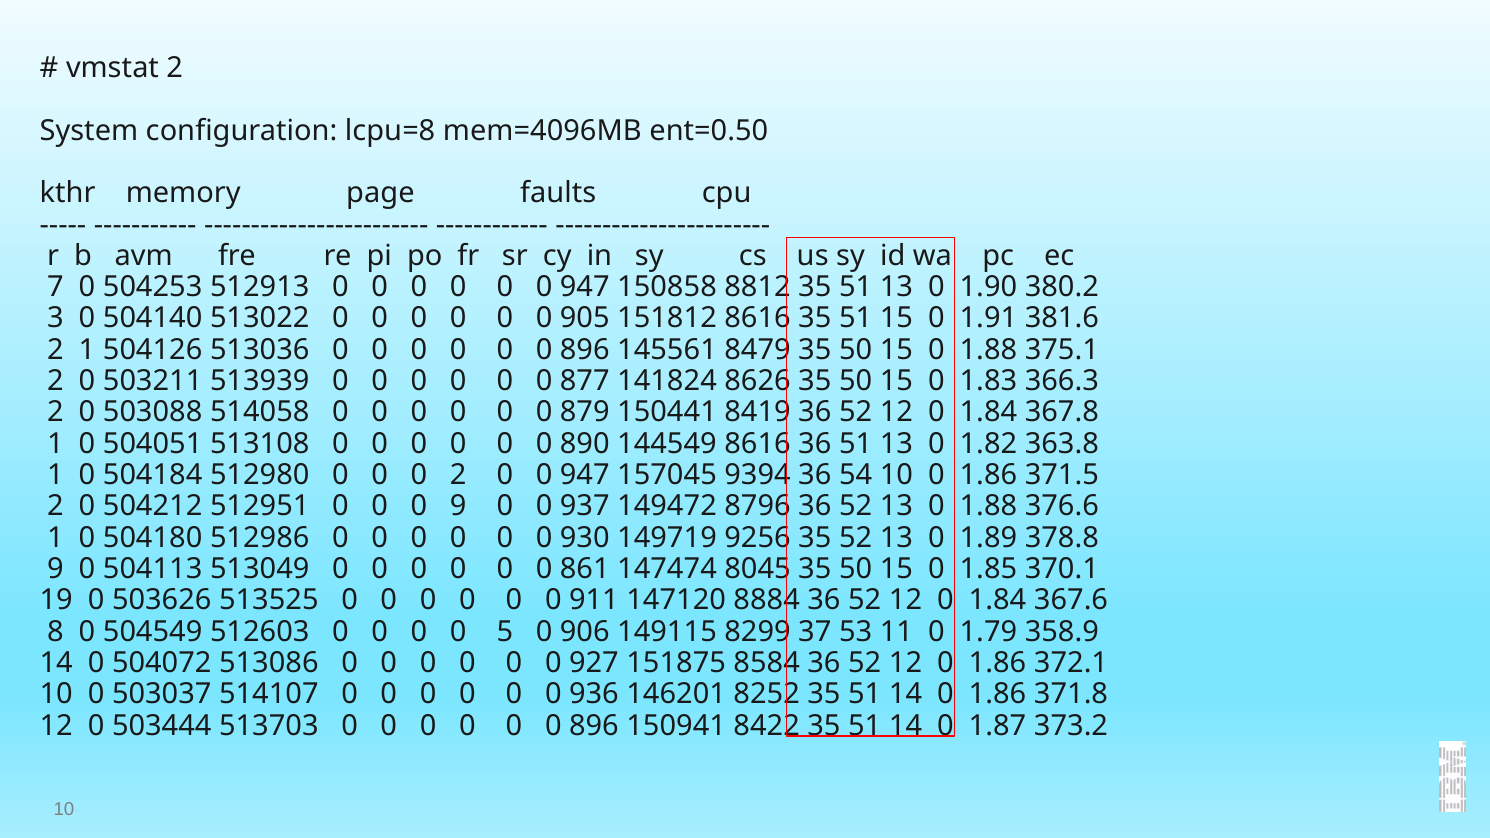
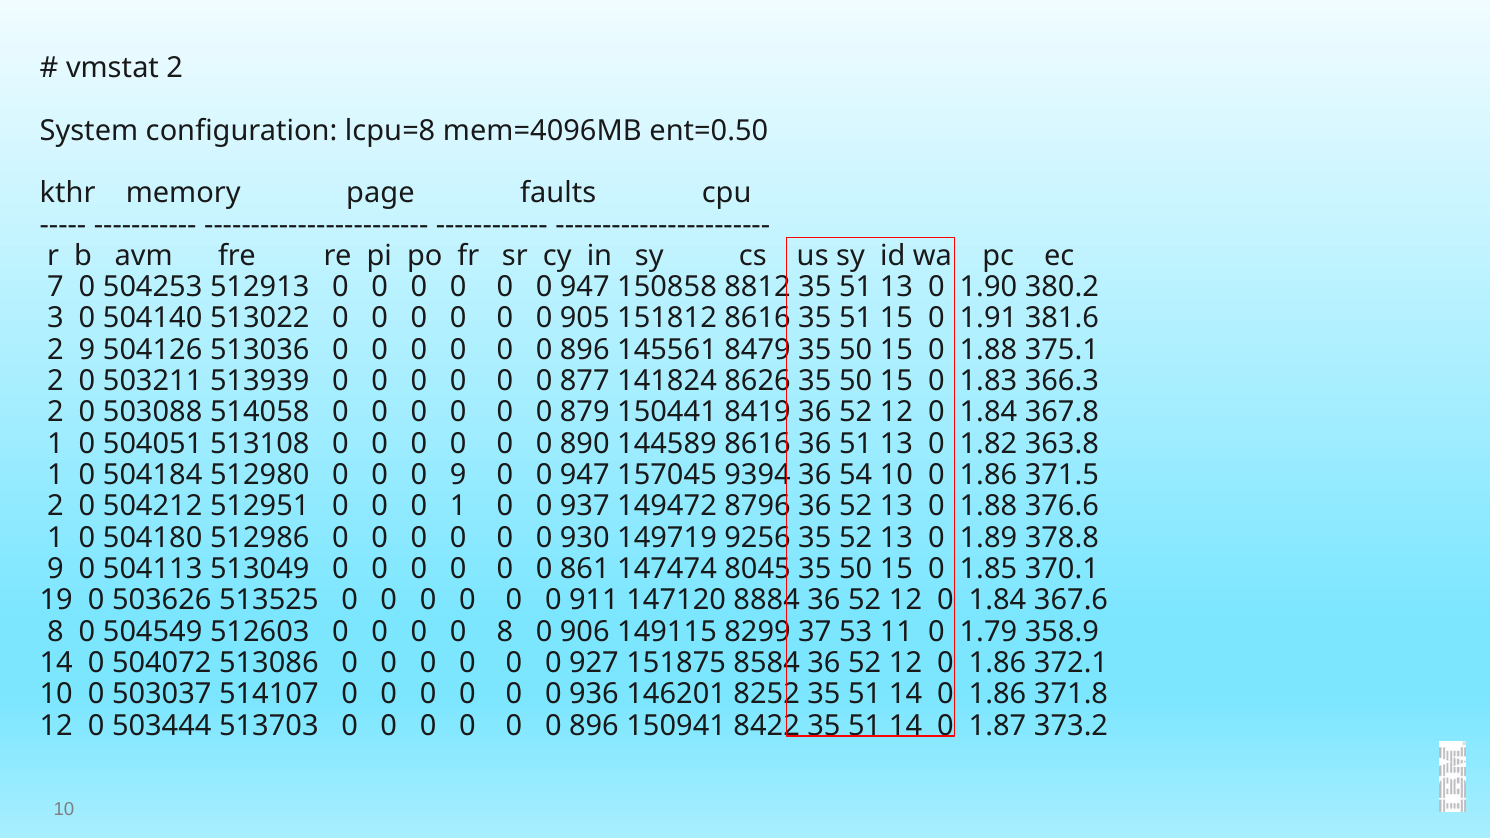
2 1: 1 -> 9 (87, 350)
144549: 144549 -> 144589 (667, 444)
0 2: 2 -> 9 (458, 475)
0 9: 9 -> 1 (458, 506)
0 5: 5 -> 8 (505, 632)
